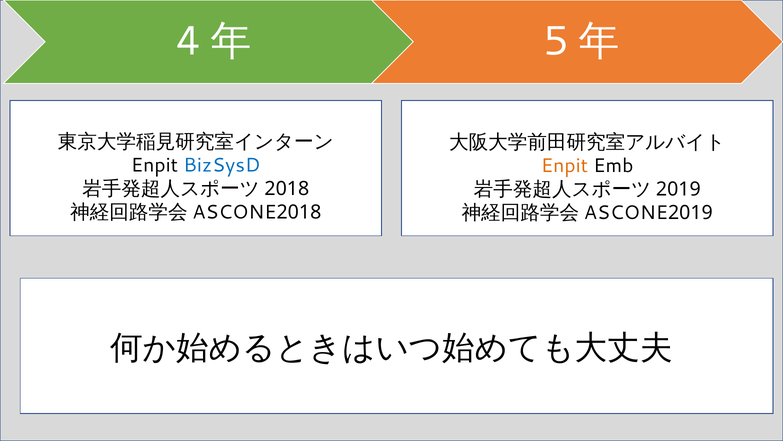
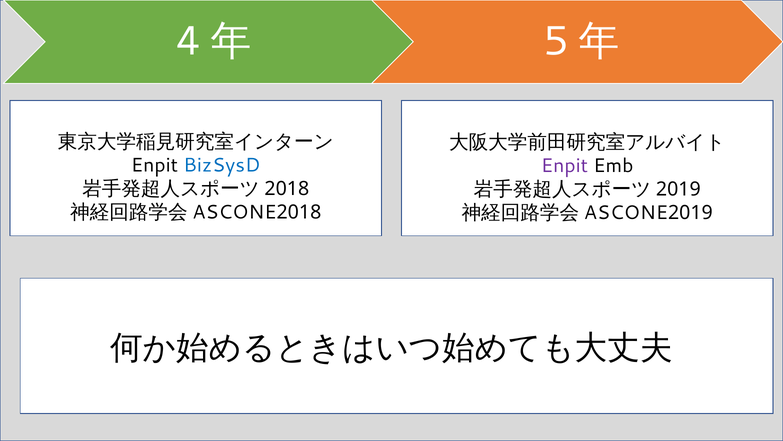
Enpit colour: orange -> purple (564, 165)
